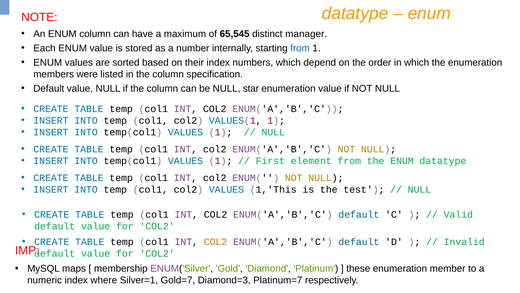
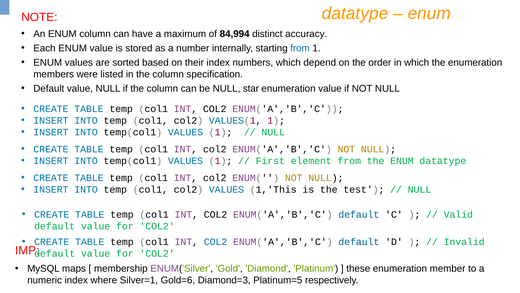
65,545: 65,545 -> 84,994 (235, 34)
manager: manager -> accuracy (306, 34)
COL2 colour: orange -> blue (216, 241)
Gold=7: Gold=7 -> Gold=6 (178, 280)
Platinum=7: Platinum=7 -> Platinum=5 (278, 280)
